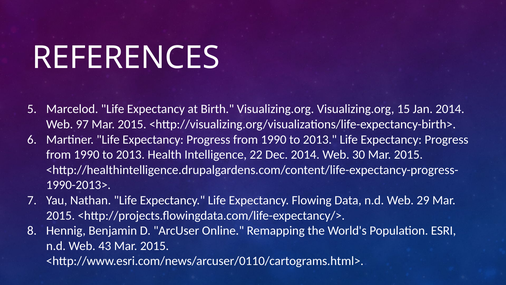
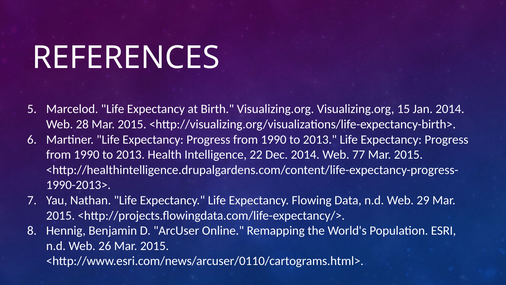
97: 97 -> 28 (82, 124)
30: 30 -> 77 (359, 155)
43: 43 -> 26 (105, 246)
